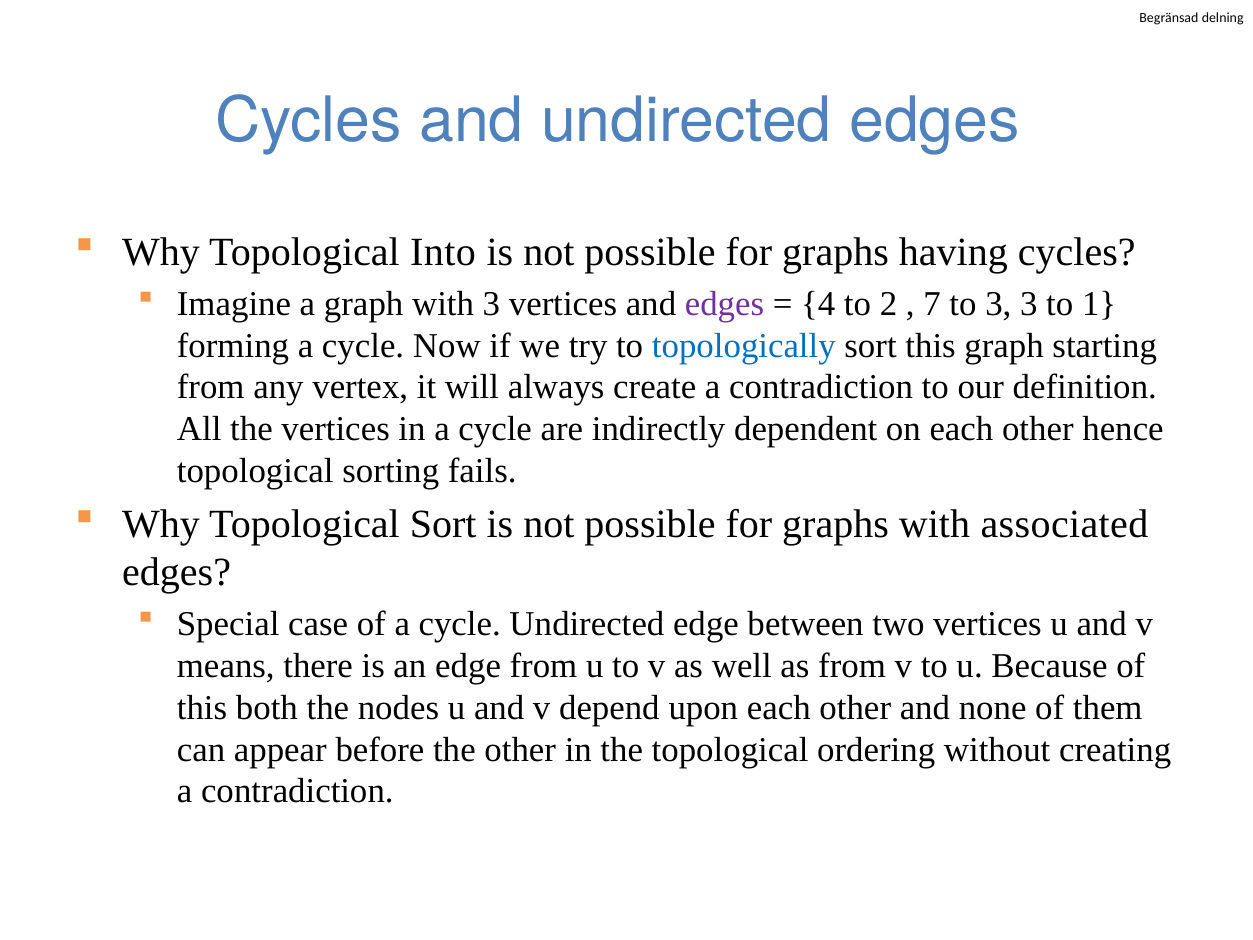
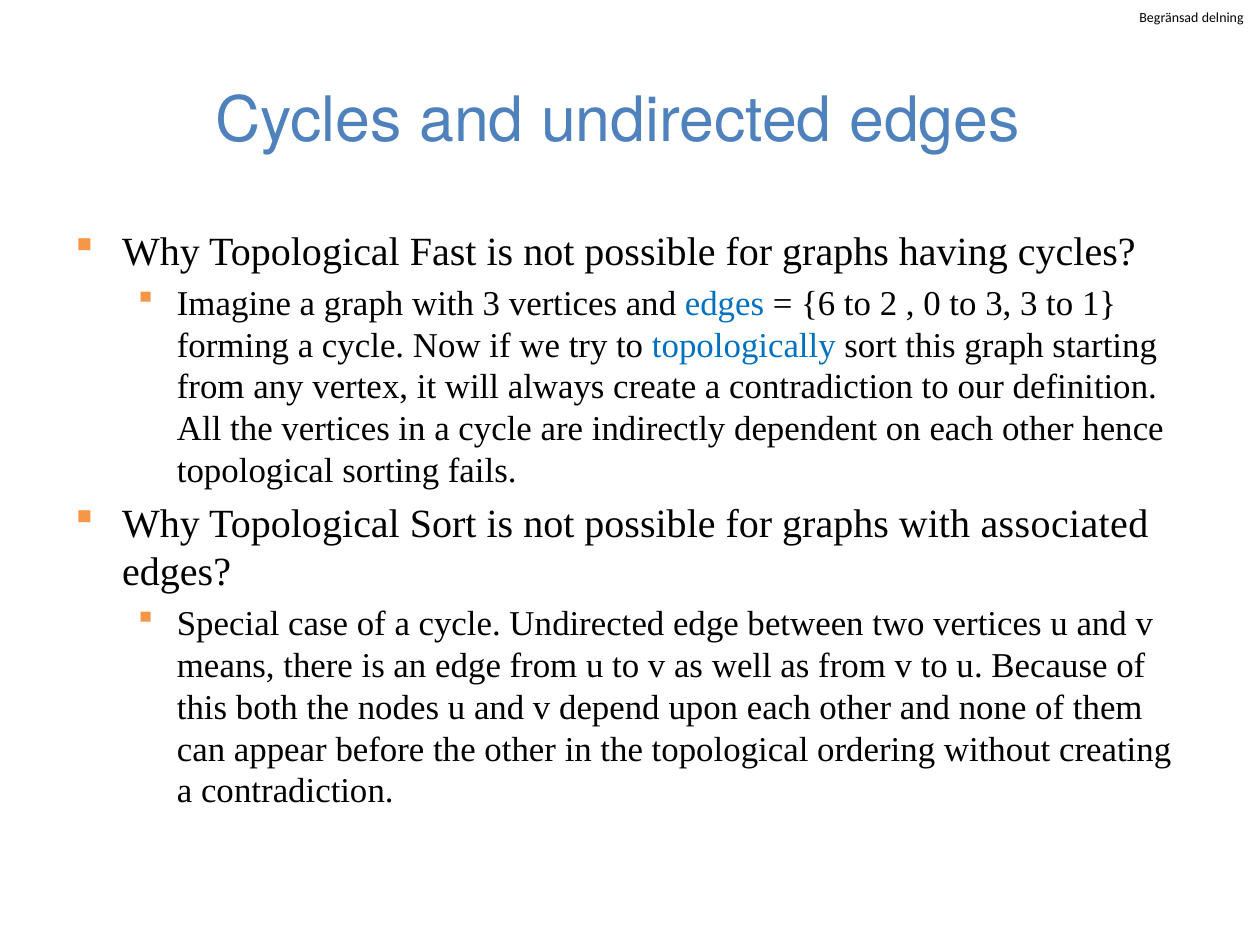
Into: Into -> Fast (443, 252)
edges colour: purple -> blue (724, 304)
4: 4 -> 6 (818, 304)
7: 7 -> 0 (932, 304)
